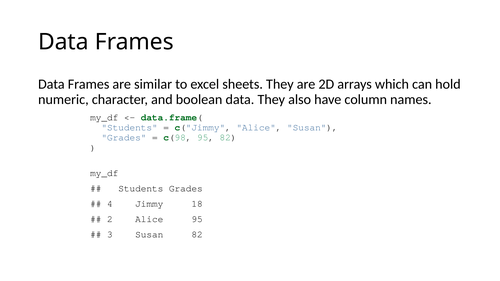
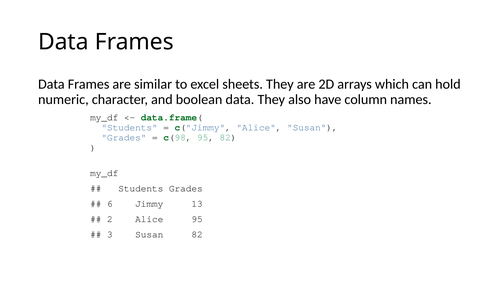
4: 4 -> 6 (110, 204)
18: 18 -> 13 (197, 204)
